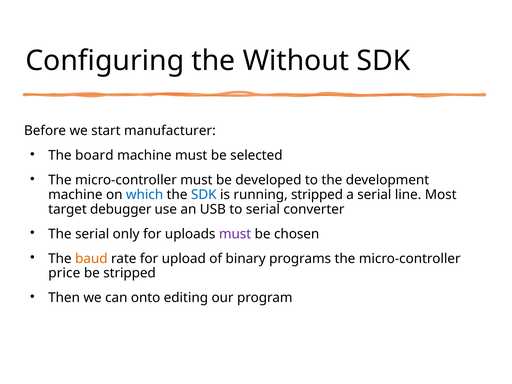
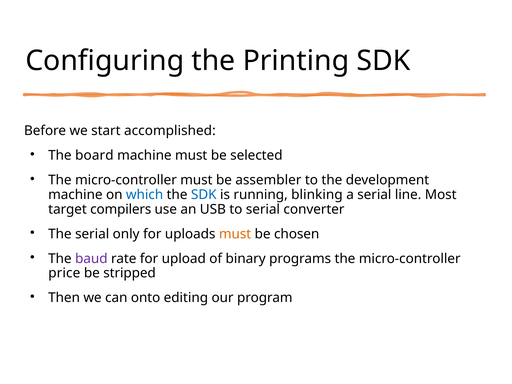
Without: Without -> Printing (296, 61)
manufacturer: manufacturer -> accomplished (170, 131)
developed: developed -> assembler (268, 180)
running stripped: stripped -> blinking (317, 195)
debugger: debugger -> compilers (121, 209)
must colour: purple -> orange (235, 234)
baud colour: orange -> purple (91, 259)
